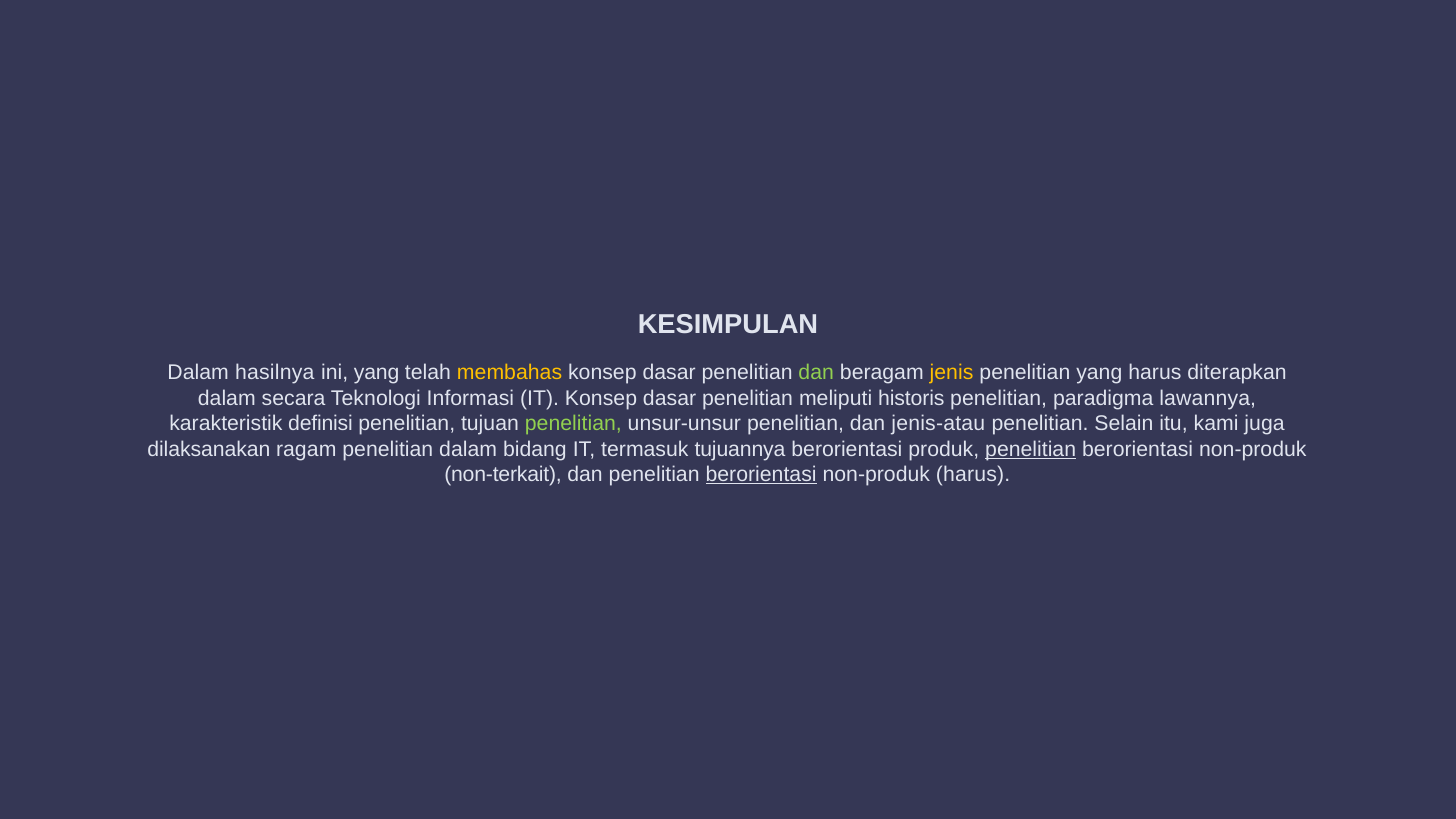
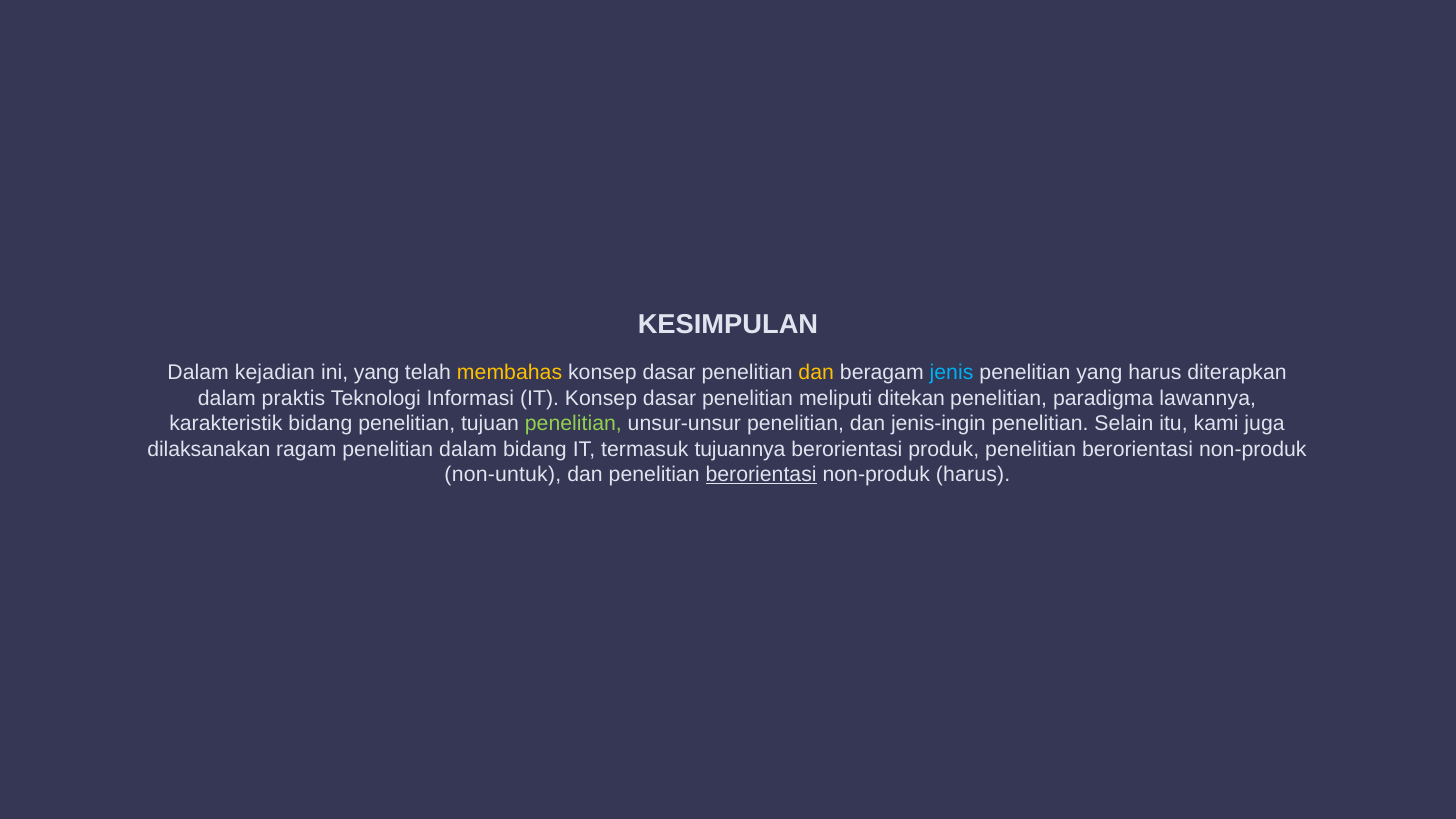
hasilnya: hasilnya -> kejadian (275, 373)
dan colour: light green -> yellow (816, 373)
jenis colour: yellow -> light blue (952, 373)
secara: secara -> praktis (293, 398)
historis: historis -> ditekan (911, 398)
karakteristik definisi: definisi -> bidang (320, 424)
jenis-atau: jenis-atau -> jenis-ingin (938, 424)
penelitian underline: present -> none (1031, 449)
non-terkait: non-terkait -> non-untuk (503, 475)
